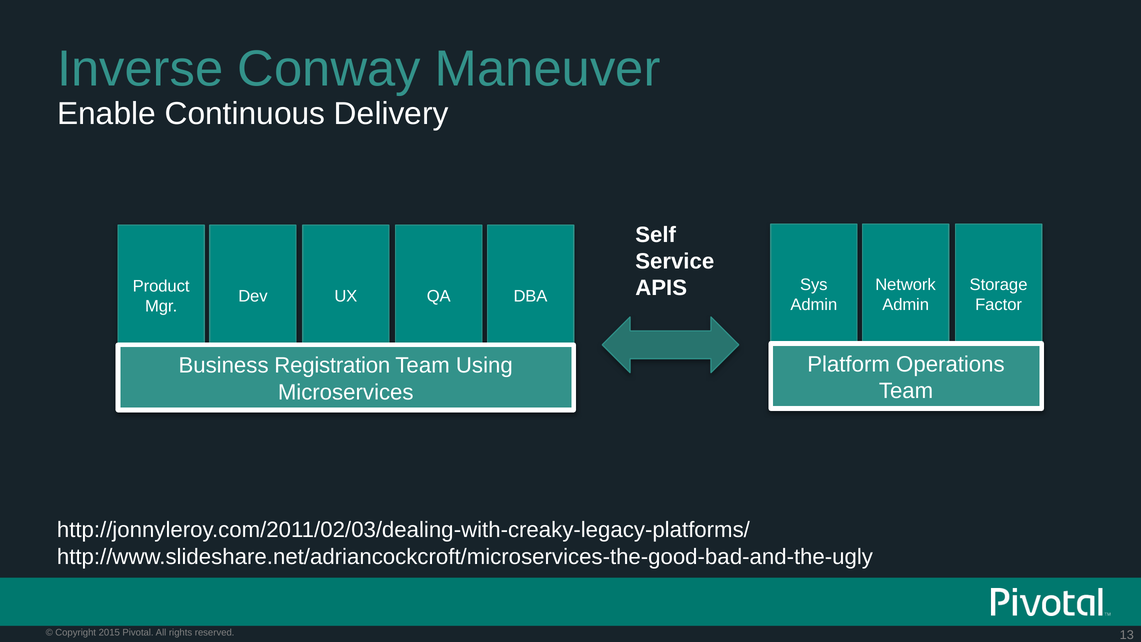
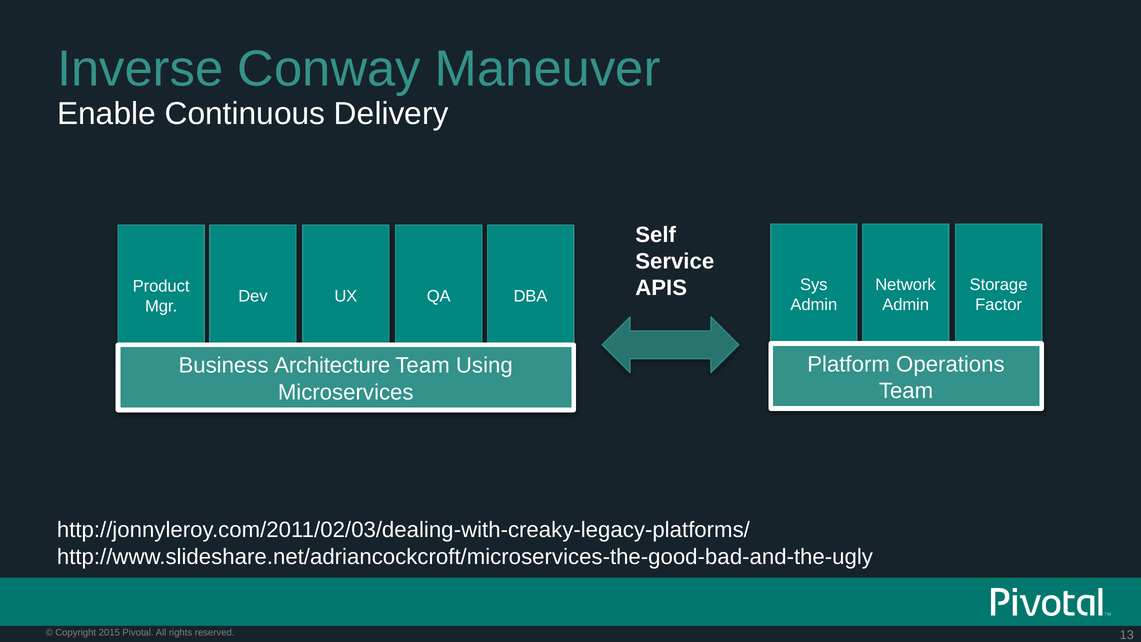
Registration: Registration -> Architecture (332, 365)
